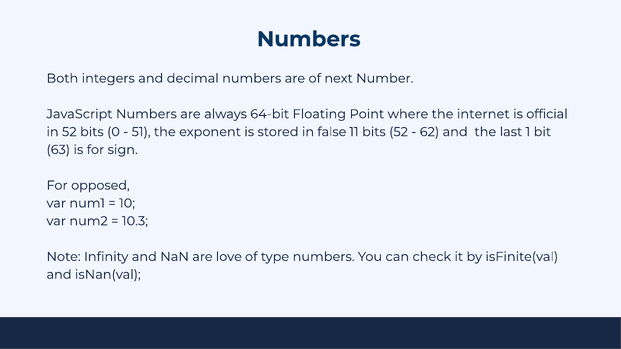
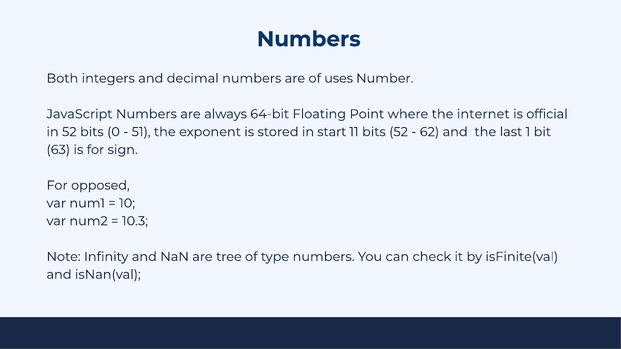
next: next -> uses (339, 78)
false: false -> start (332, 132)
love: love -> tree (229, 257)
